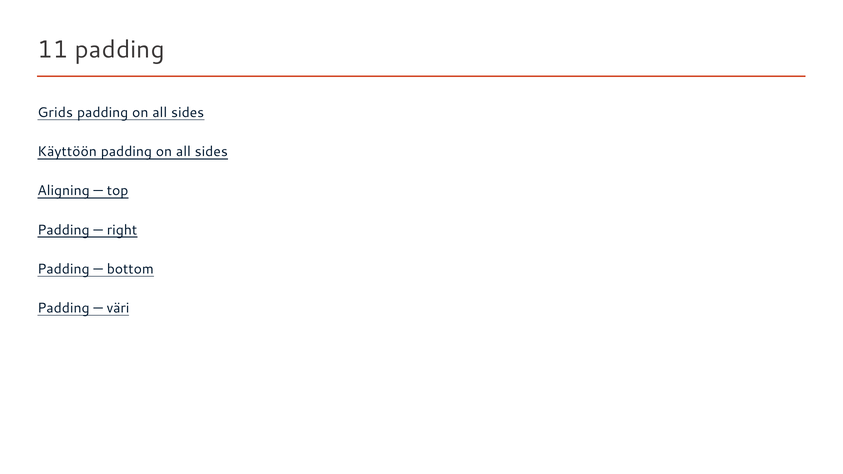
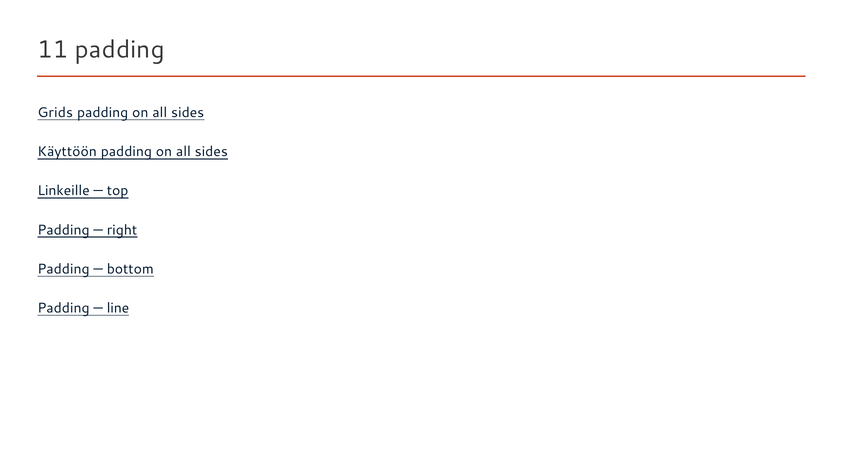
Aligning: Aligning -> Linkeille (64, 191)
väri: väri -> line (118, 308)
